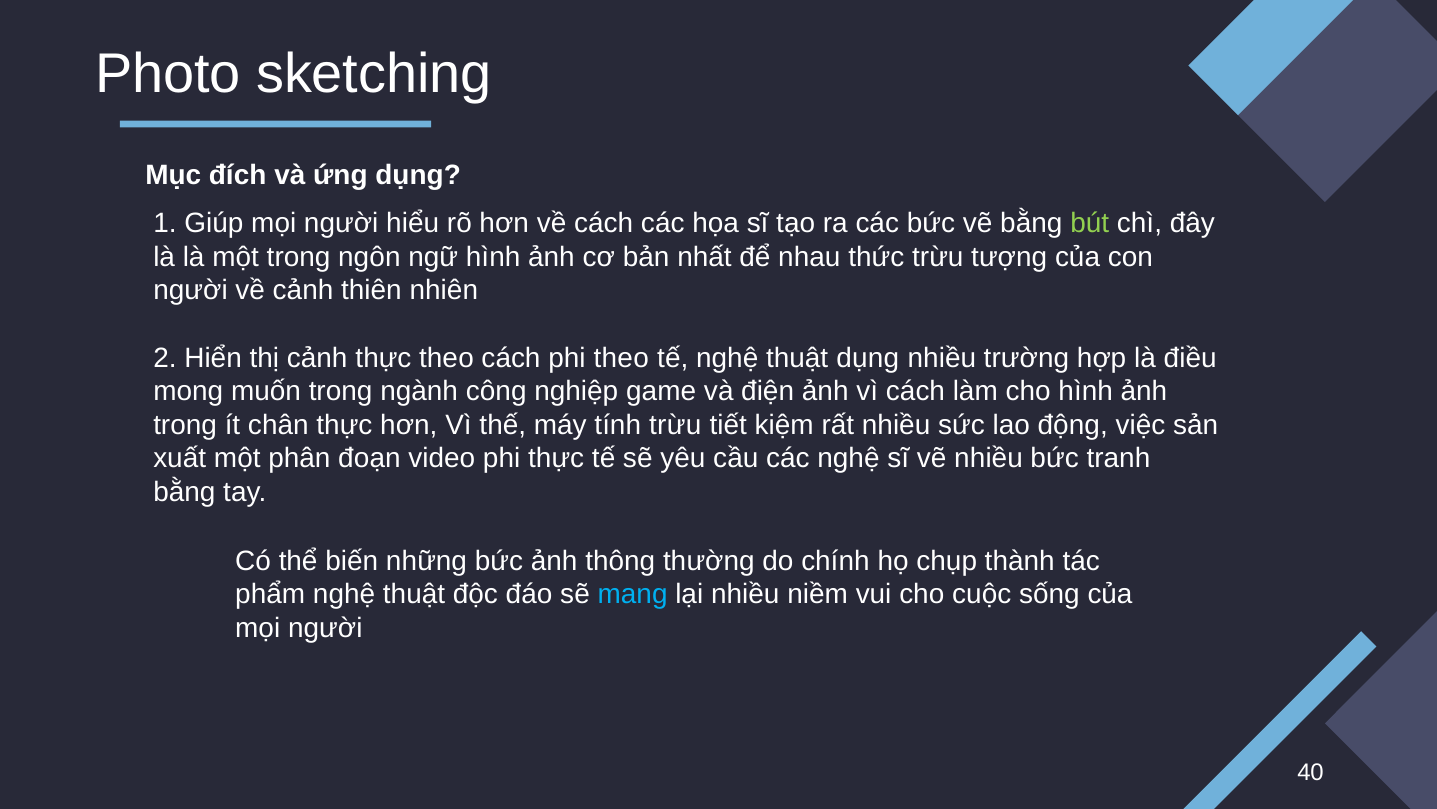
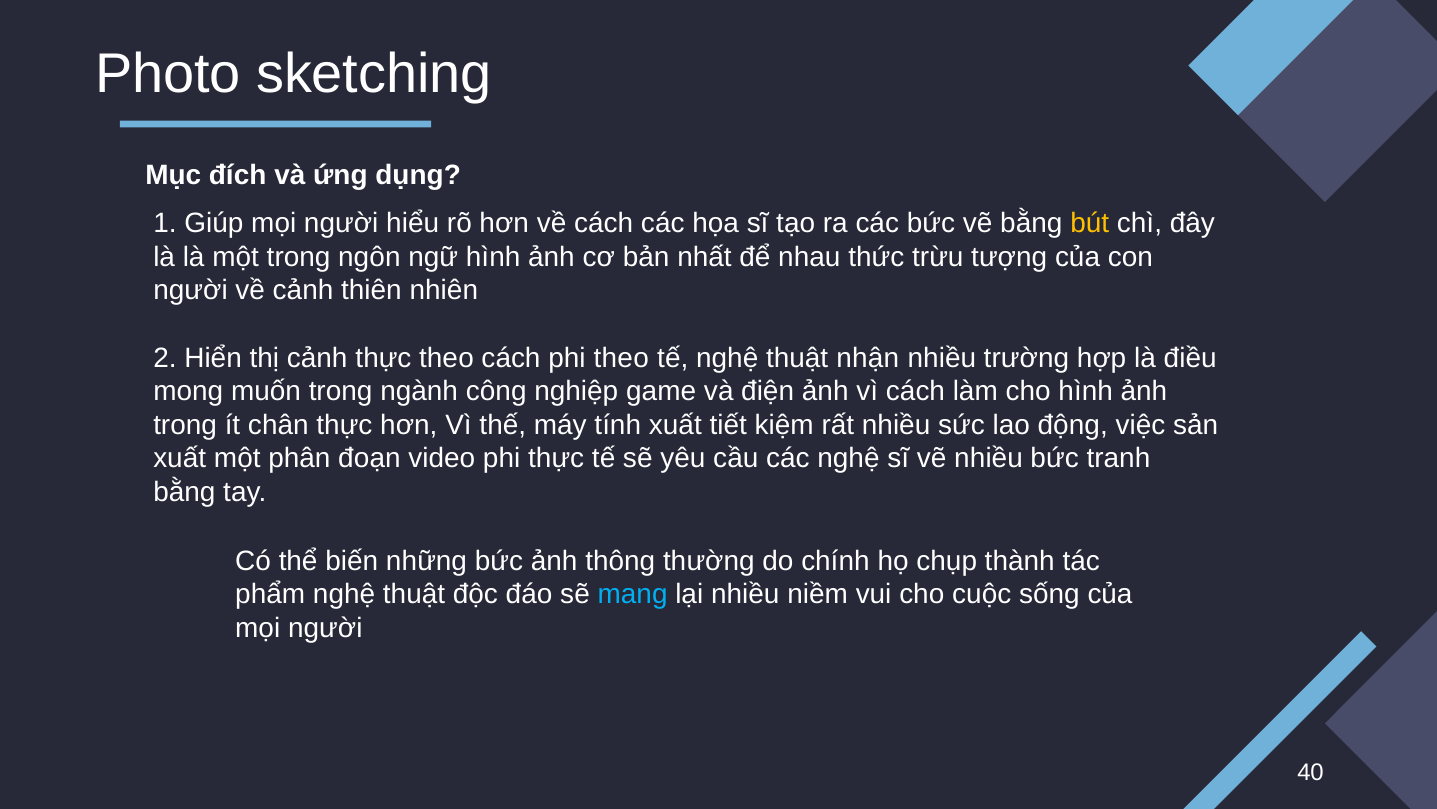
bút colour: light green -> yellow (1090, 223)
thuật dụng: dụng -> nhận (868, 358)
tính trừu: trừu -> xuất (675, 425)
